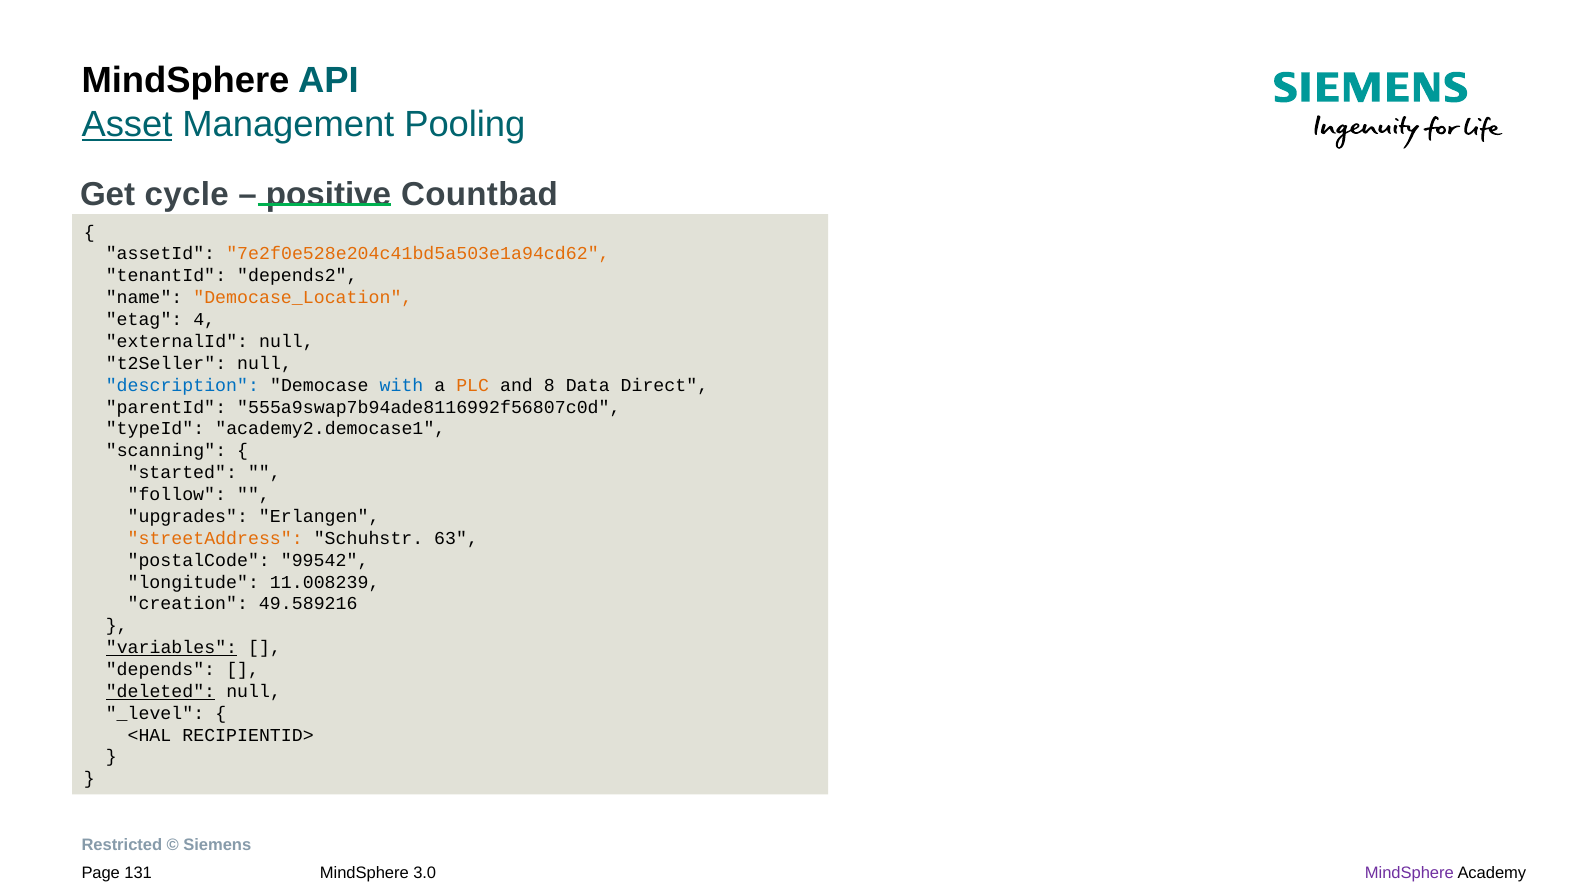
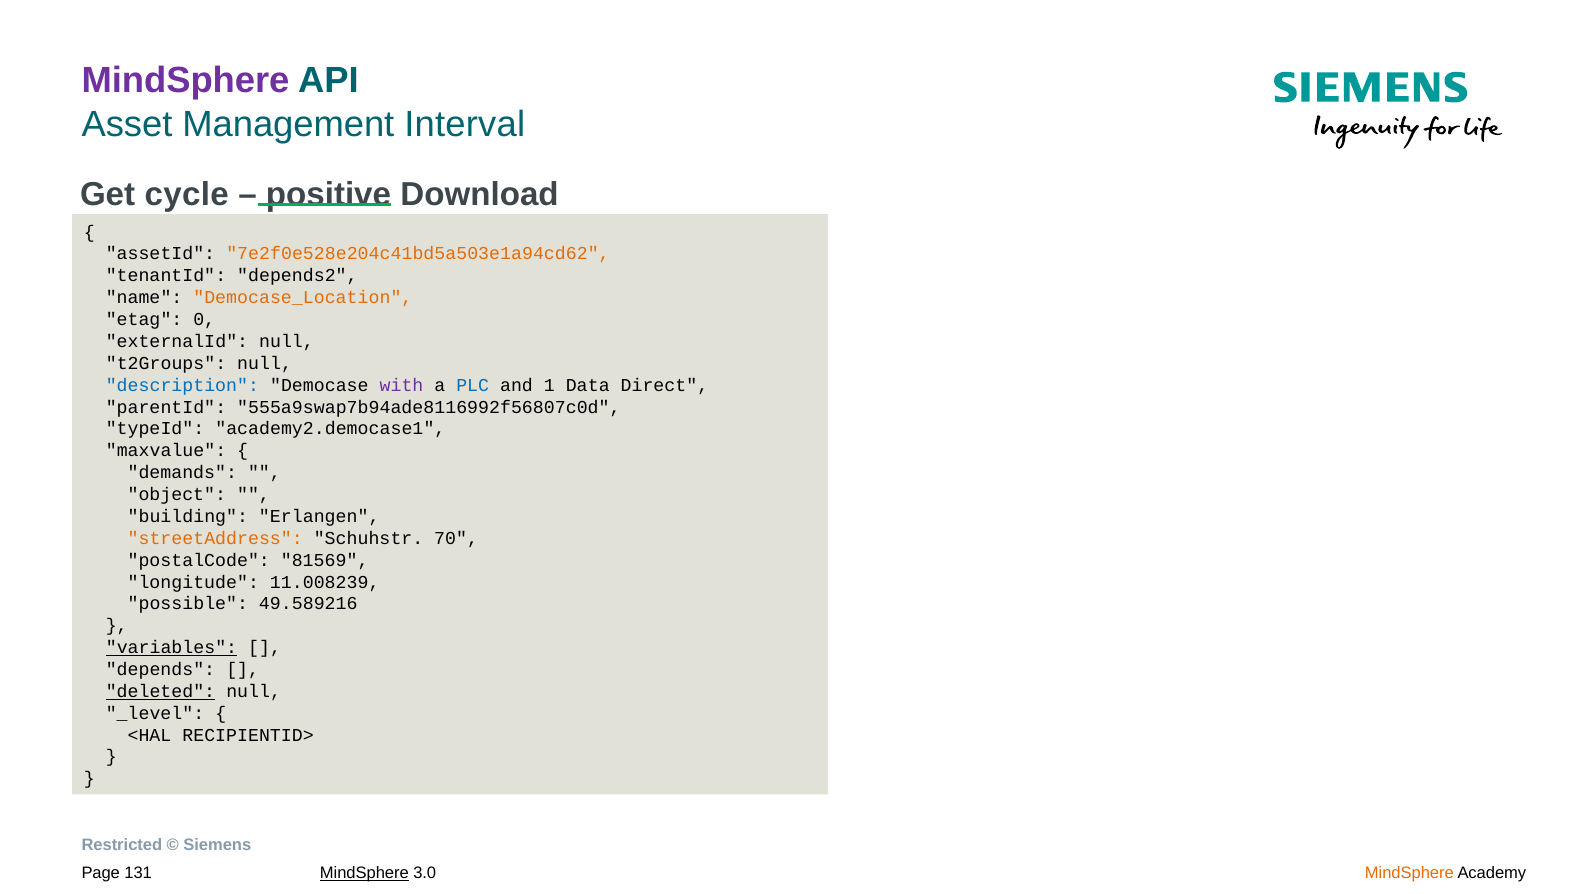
MindSphere colour: black -> purple (186, 81)
Asset underline: present -> none (127, 124)
Pooling: Pooling -> Interval (465, 124)
Countbad: Countbad -> Download (480, 194)
4: 4 -> 0 (204, 320)
t2Seller: t2Seller -> t2Groups (166, 363)
with colour: blue -> purple (402, 385)
PLC colour: orange -> blue (473, 385)
8: 8 -> 1 (549, 385)
scanning: scanning -> maxvalue (166, 451)
started: started -> demands (182, 473)
follow: follow -> object (177, 494)
upgrades: upgrades -> building (188, 516)
63: 63 -> 70 (456, 538)
99542: 99542 -> 81569 (325, 560)
creation: creation -> possible (188, 604)
MindSphere underline: none -> present (364, 873)
MindSphere colour: purple -> orange (1409, 873)
